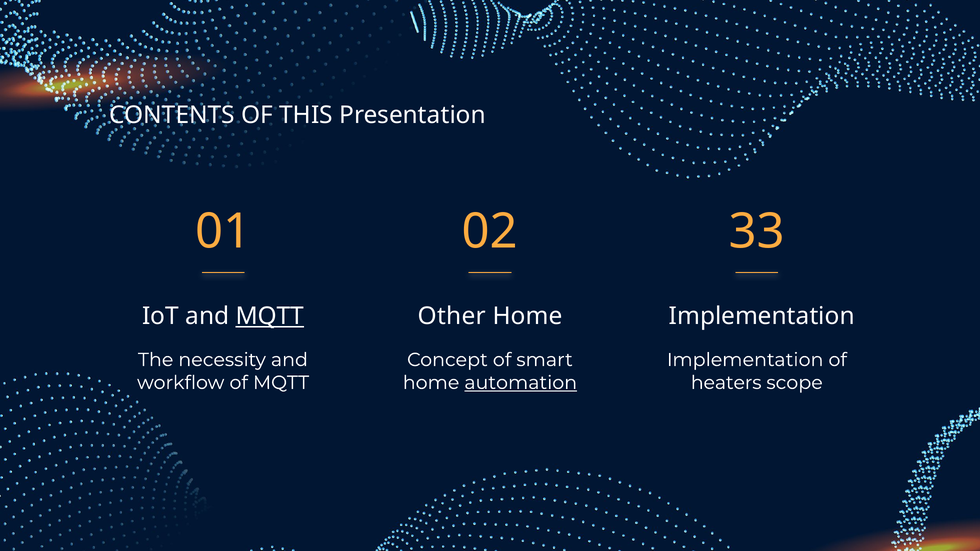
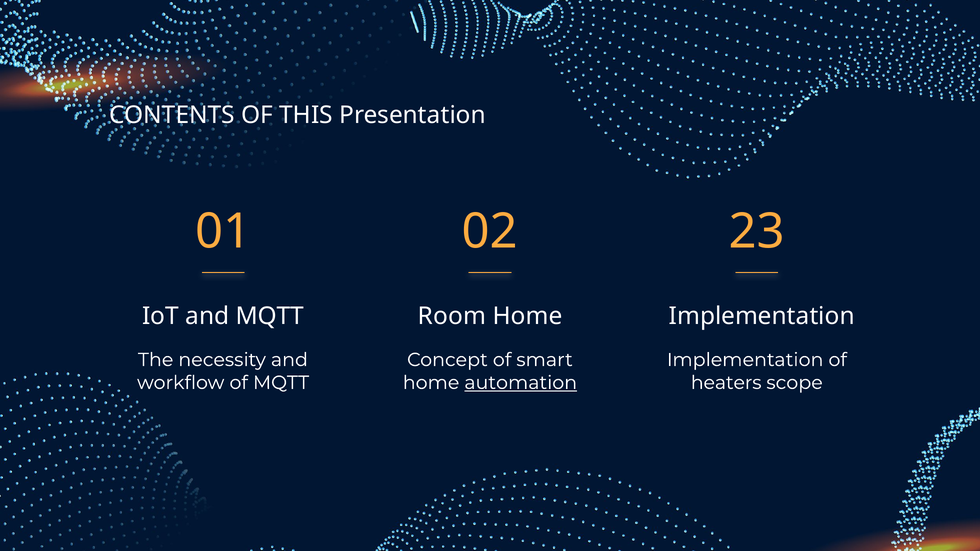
33: 33 -> 23 (757, 232)
MQTT underline: present -> none (270, 316)
Other: Other -> Room (452, 316)
